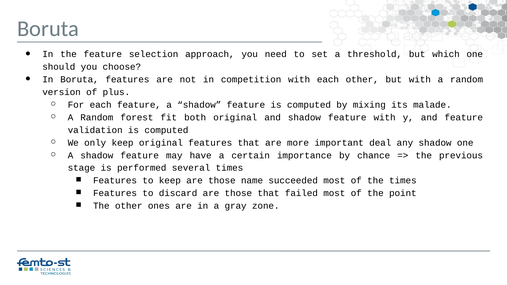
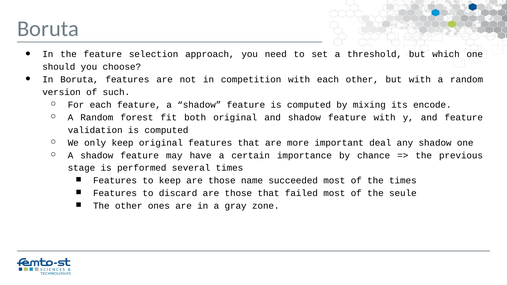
plus: plus -> such (116, 92)
malade: malade -> encode (432, 105)
point: point -> seule (403, 193)
